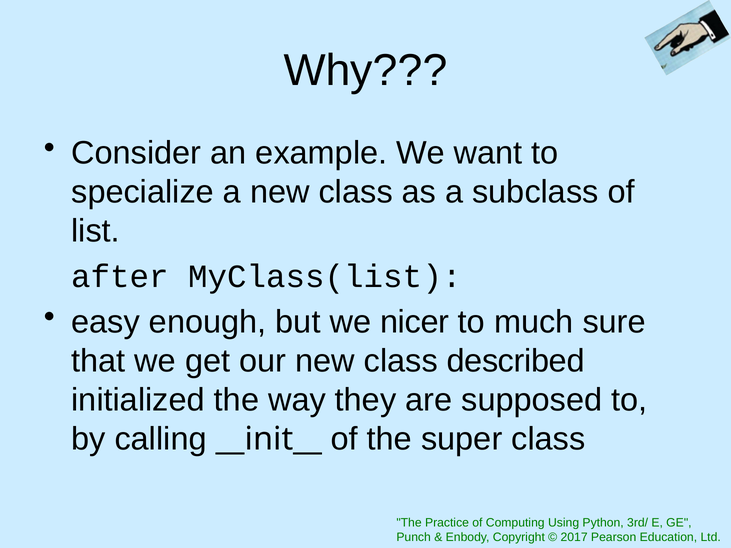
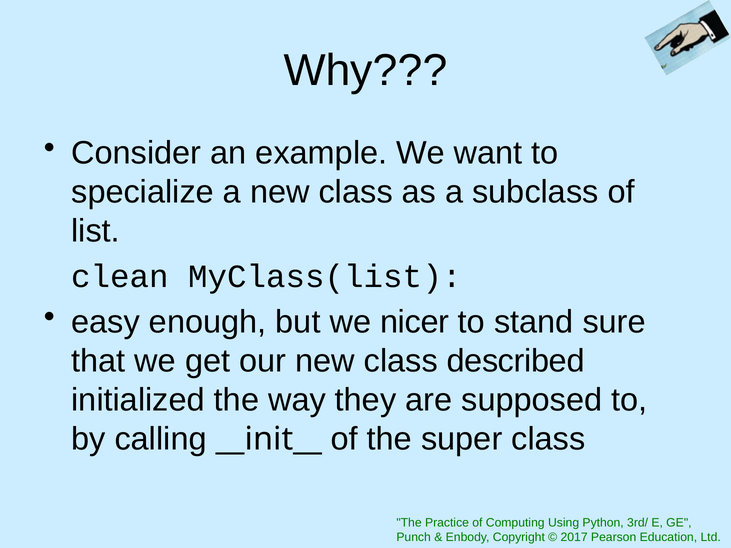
after: after -> clean (120, 277)
much: much -> stand (534, 322)
